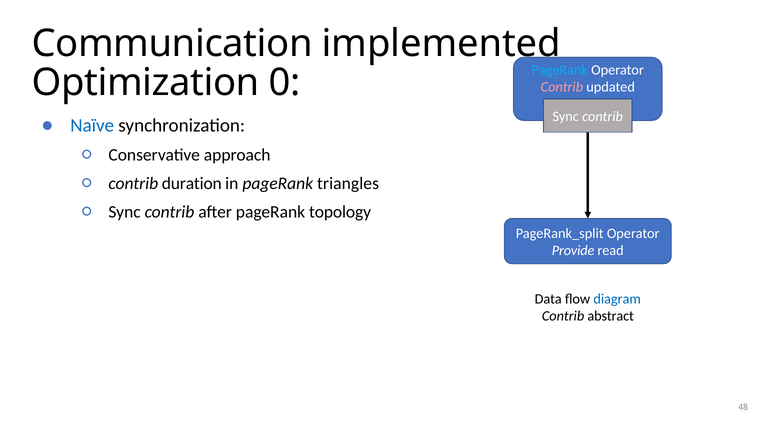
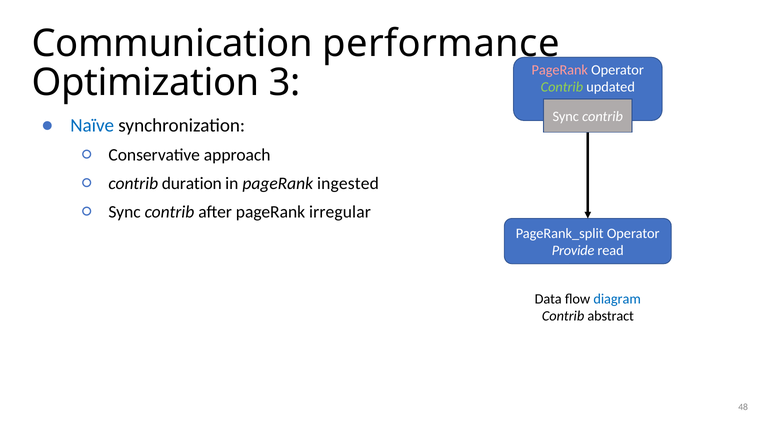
implemented: implemented -> performance (441, 44)
PageRank colour: light blue -> pink (560, 70)
0: 0 -> 3 (285, 83)
Contrib colour: pink -> light green (562, 87)
triangles: triangles -> ingested (348, 183)
topology: topology -> irregular (340, 212)
